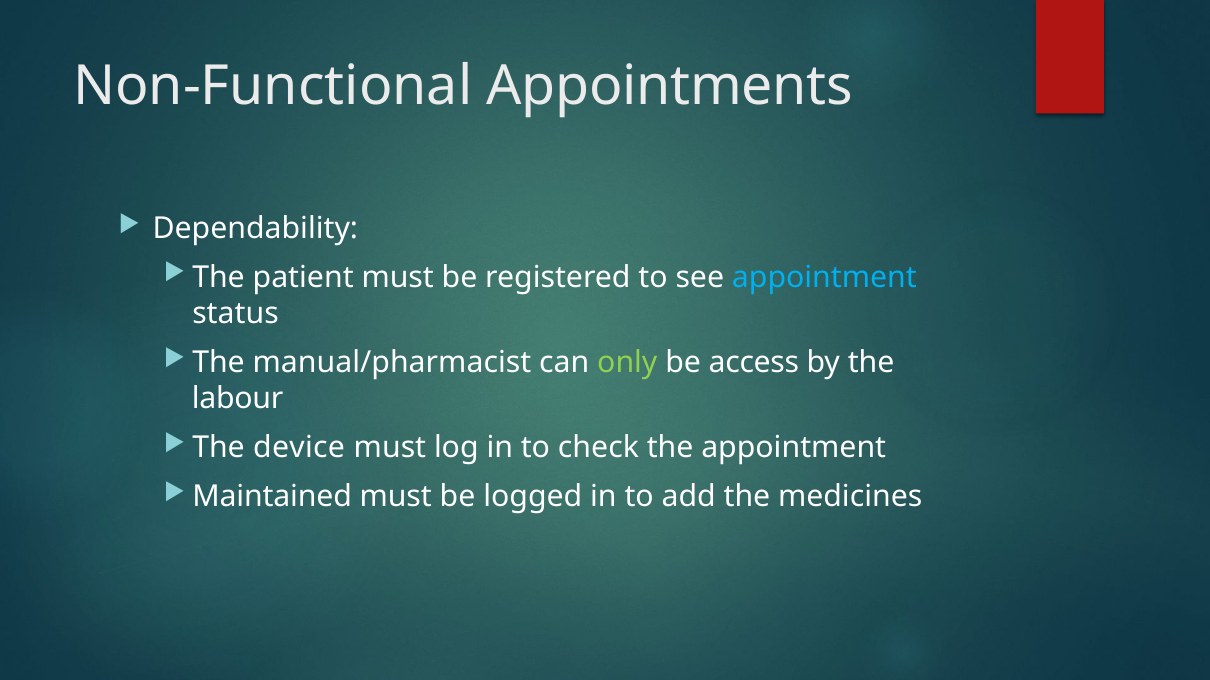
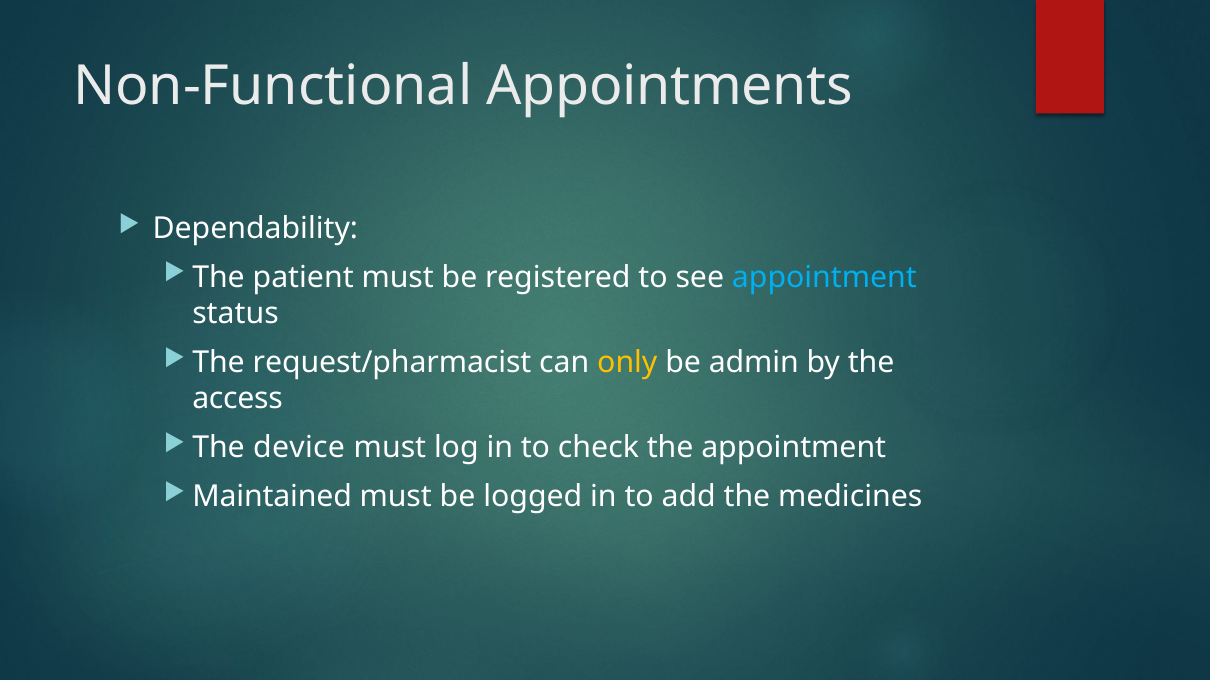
manual/pharmacist: manual/pharmacist -> request/pharmacist (392, 363)
only colour: light green -> yellow (627, 363)
access: access -> admin (754, 363)
labour: labour -> access (238, 399)
